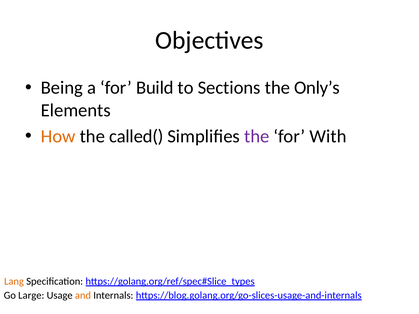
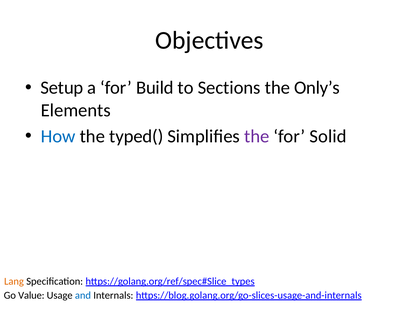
Being: Being -> Setup (62, 88)
How colour: orange -> blue (58, 136)
called(: called( -> typed( (136, 136)
With: With -> Solid (328, 136)
Large: Large -> Value (31, 295)
and colour: orange -> blue (83, 295)
